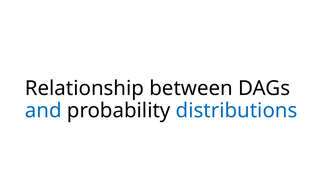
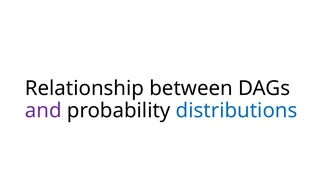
and colour: blue -> purple (43, 110)
